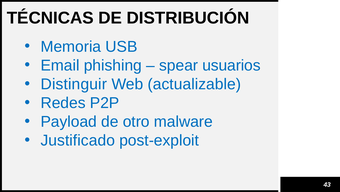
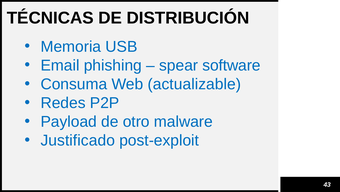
usuarios: usuarios -> software (231, 65)
Distinguir: Distinguir -> Consuma (74, 84)
